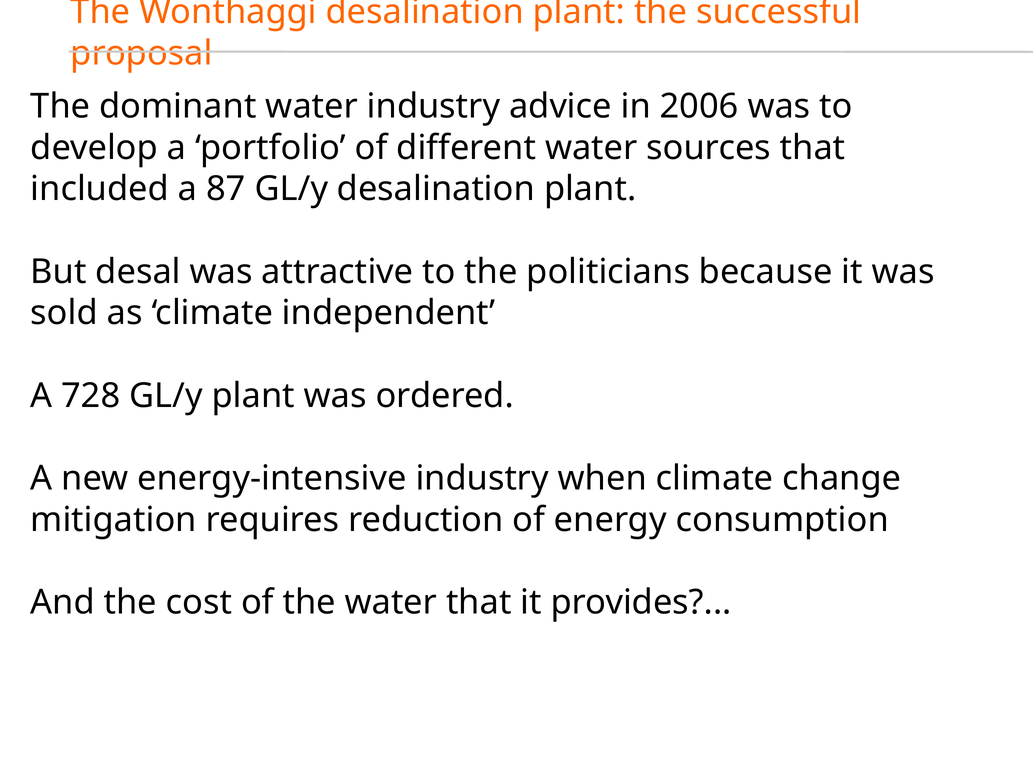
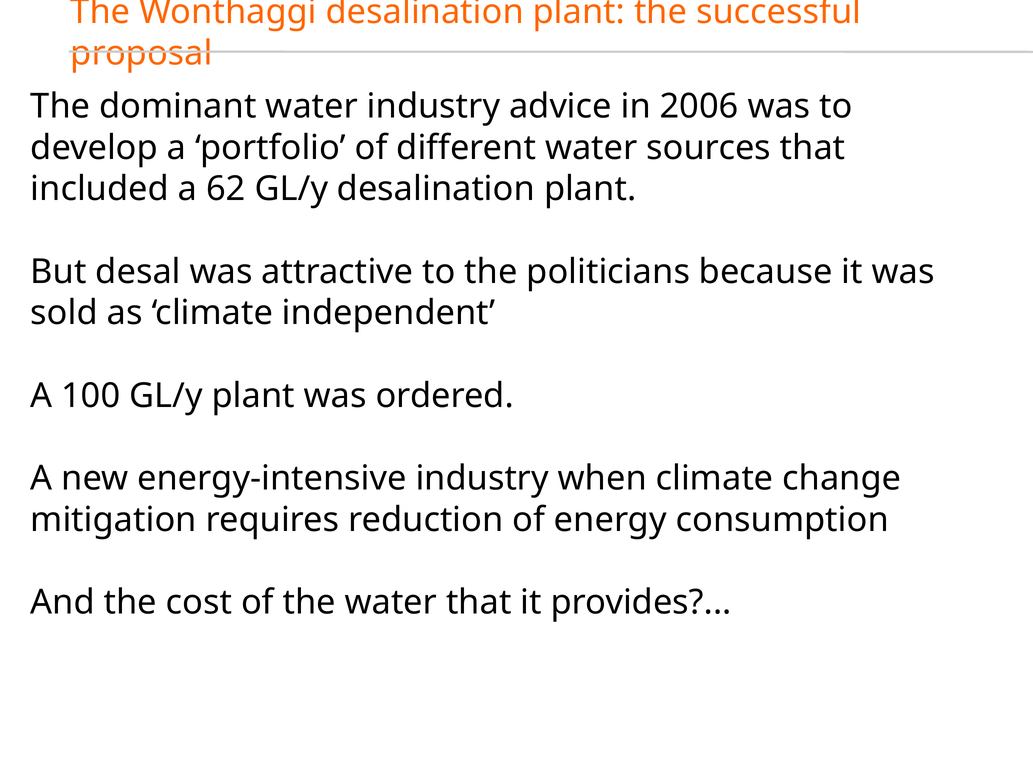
87: 87 -> 62 (226, 189)
728: 728 -> 100 (91, 396)
